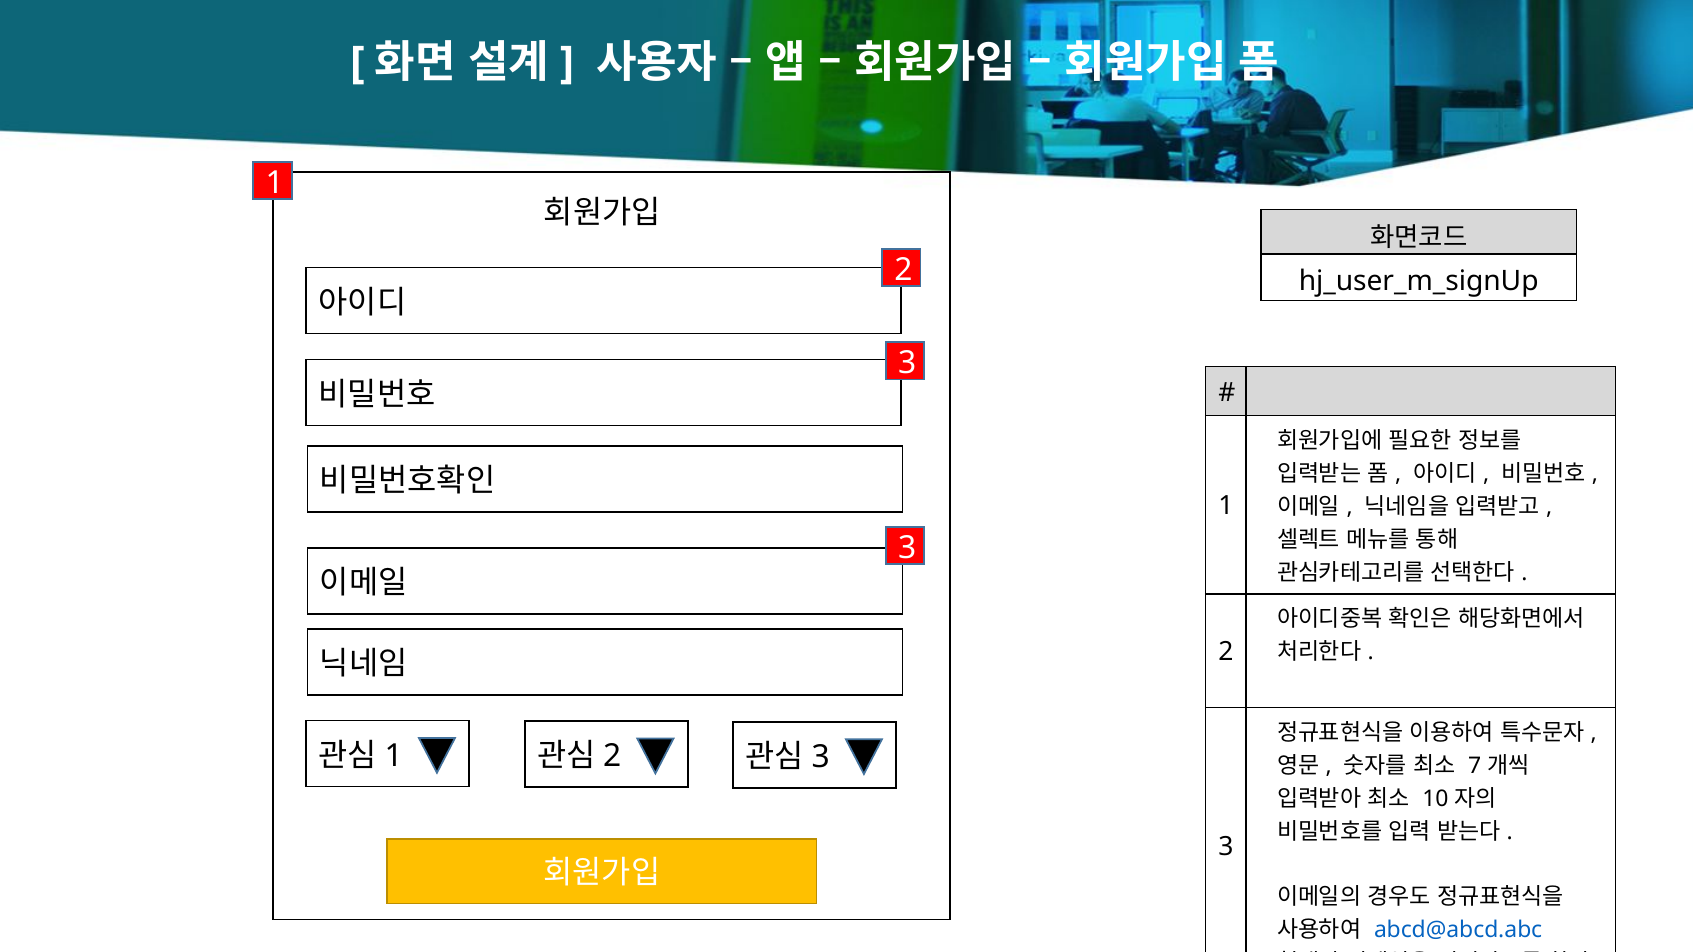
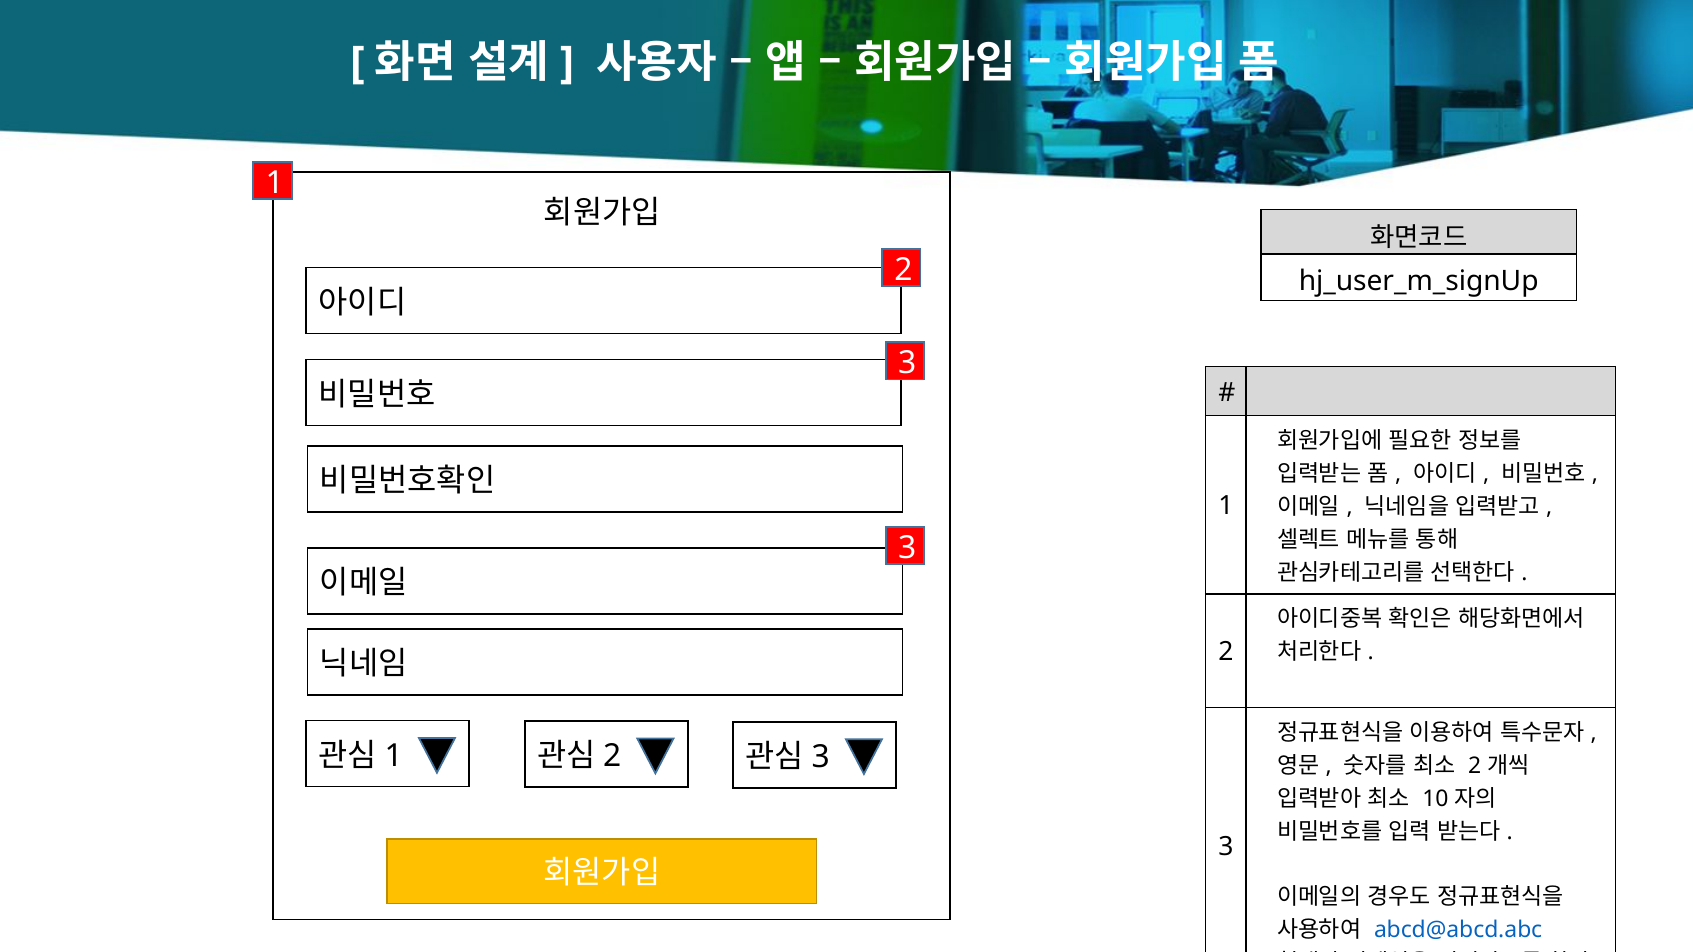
7: 7 -> 2 (1475, 766)
